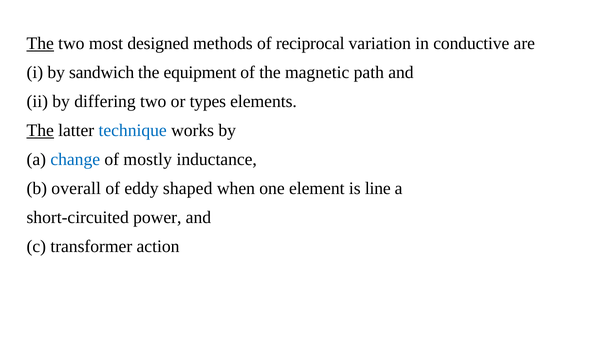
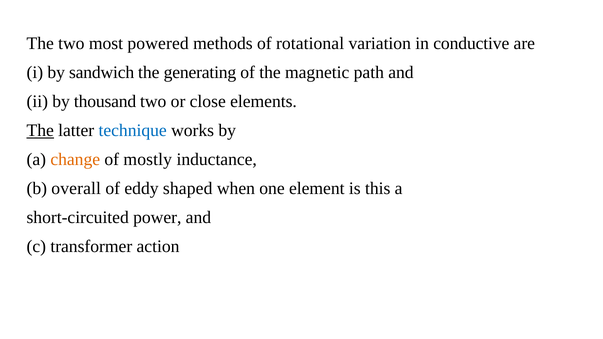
The underline: present -> none (40, 43)
designed: designed -> powered (158, 43)
reciprocal: reciprocal -> rotational (310, 43)
equipment: equipment -> generating (200, 73)
differing: differing -> thousand (105, 102)
types: types -> close (208, 102)
change colour: blue -> orange (75, 160)
line: line -> this (378, 189)
